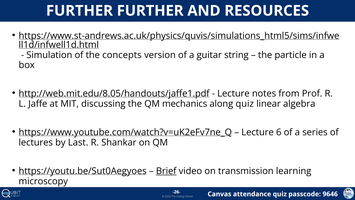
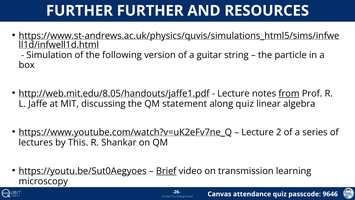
concepts: concepts -> following (122, 55)
from underline: none -> present (289, 93)
mechanics: mechanics -> statement (185, 104)
6: 6 -> 2 (279, 132)
Last: Last -> This (78, 142)
